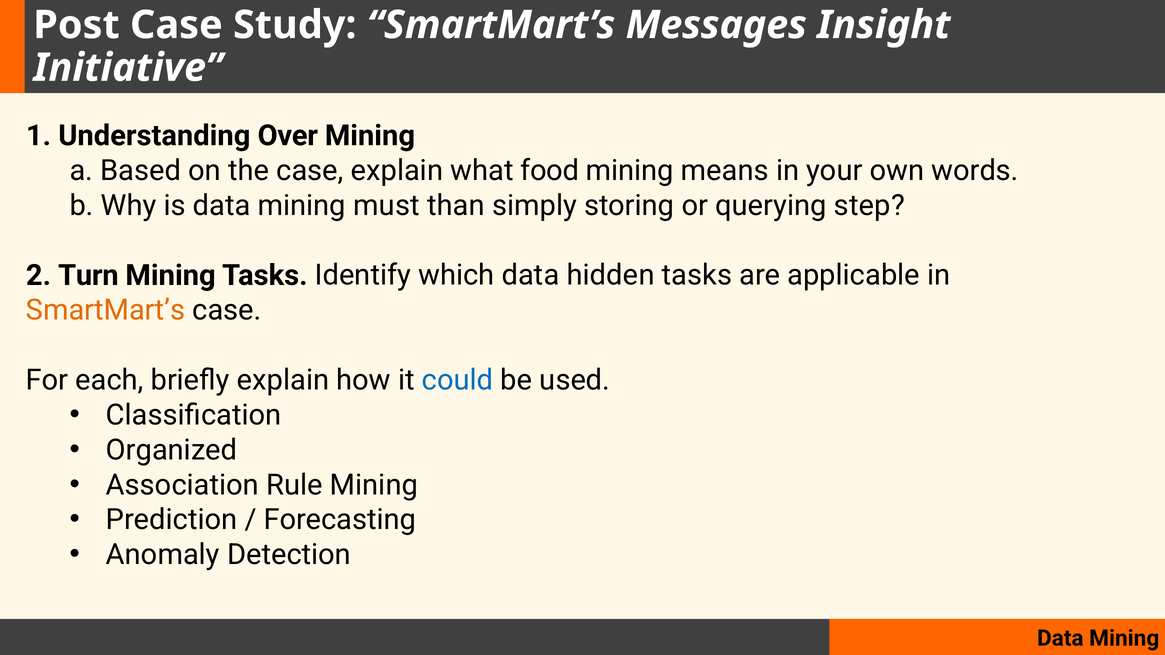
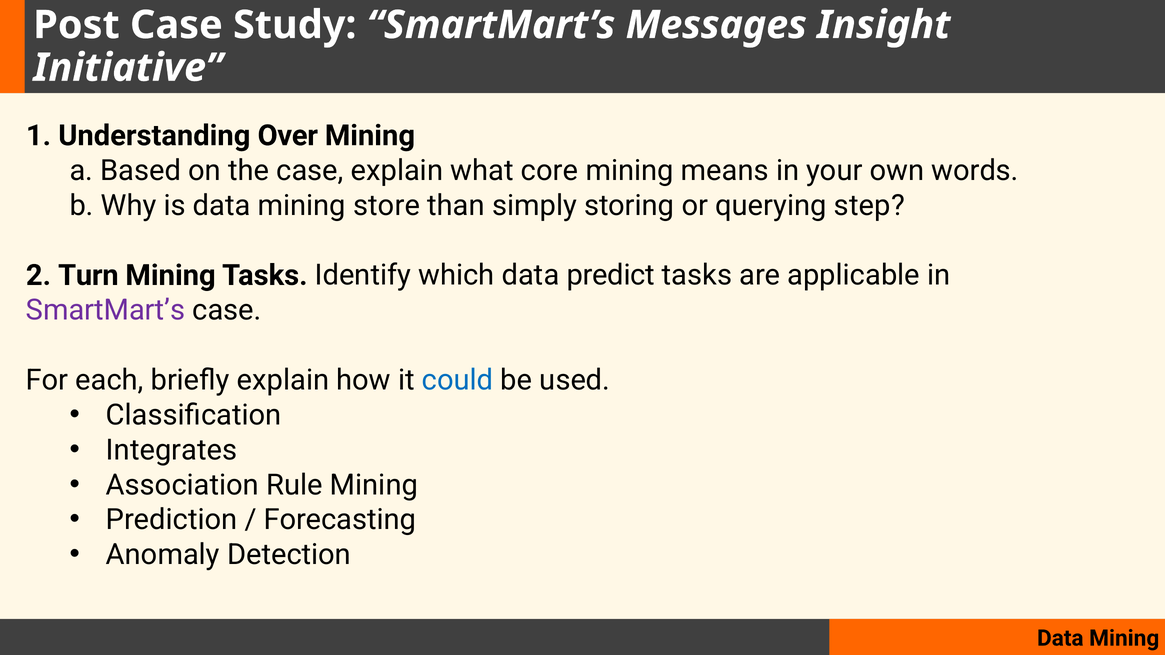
food: food -> core (549, 171)
must: must -> store (387, 206)
hidden: hidden -> predict (611, 275)
SmartMart’s colour: orange -> purple (106, 310)
Organized: Organized -> Integrates (172, 450)
